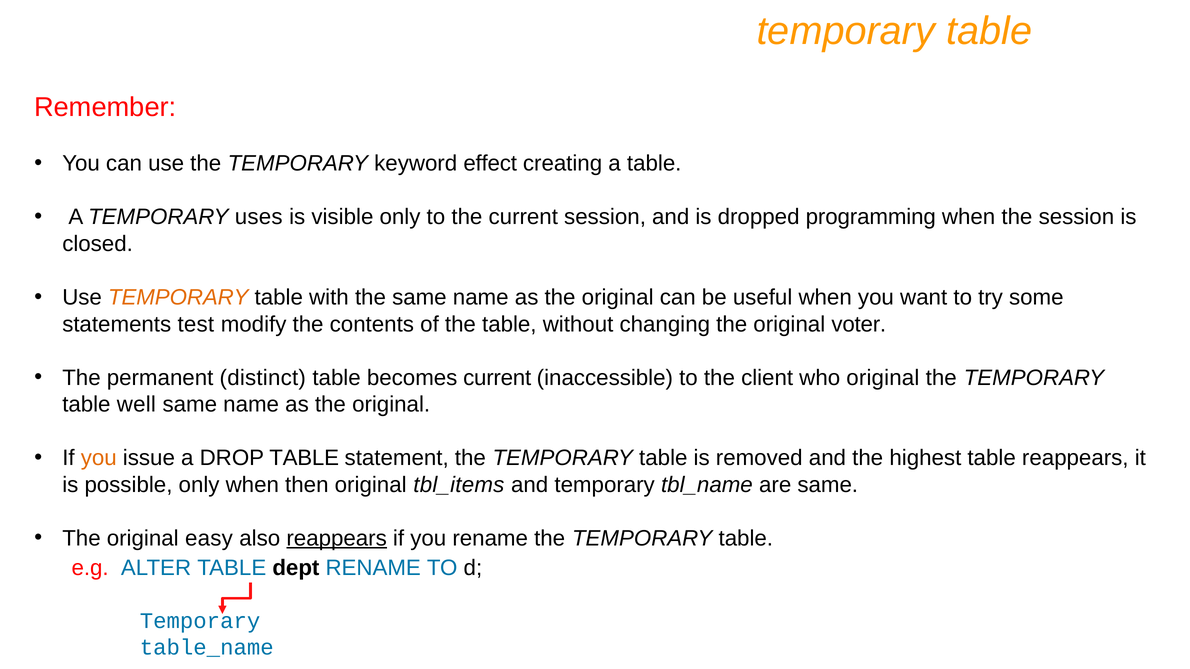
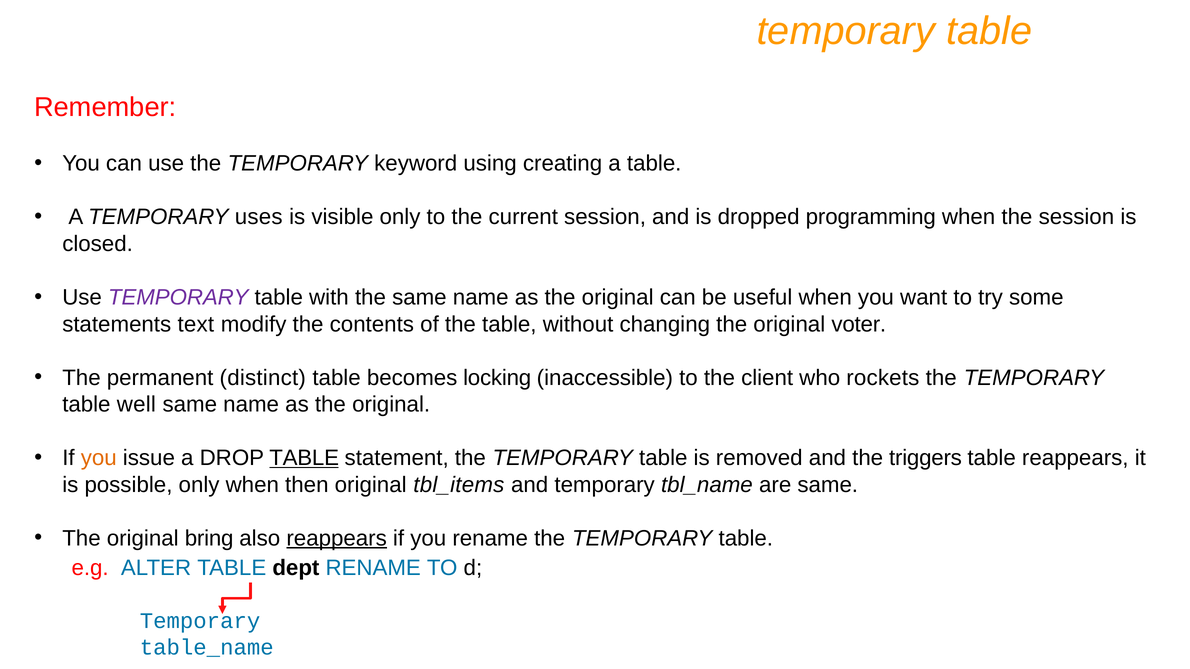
effect: effect -> using (490, 164)
TEMPORARY colour: orange -> purple (178, 298)
test: test -> text (196, 324)
becomes current: current -> locking (497, 378)
who original: original -> rockets (883, 378)
TABLE underline: none -> present (304, 458)
highest: highest -> triggers (925, 458)
easy: easy -> bring (209, 539)
